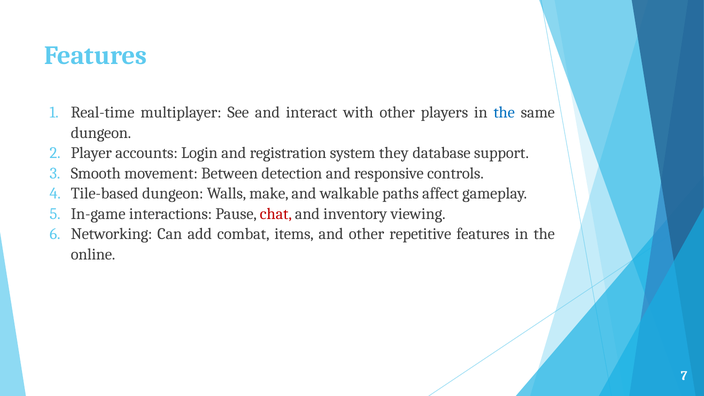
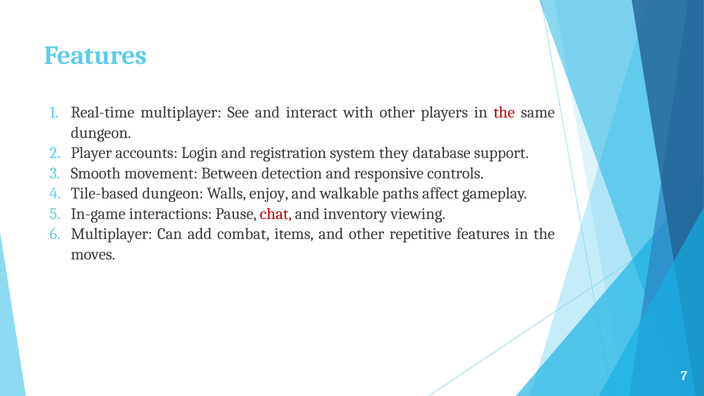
the colour: blue -> red (504, 112)
make: make -> enjoy (269, 194)
Networking: Networking -> Multiplayer (112, 234)
online: online -> moves (93, 254)
